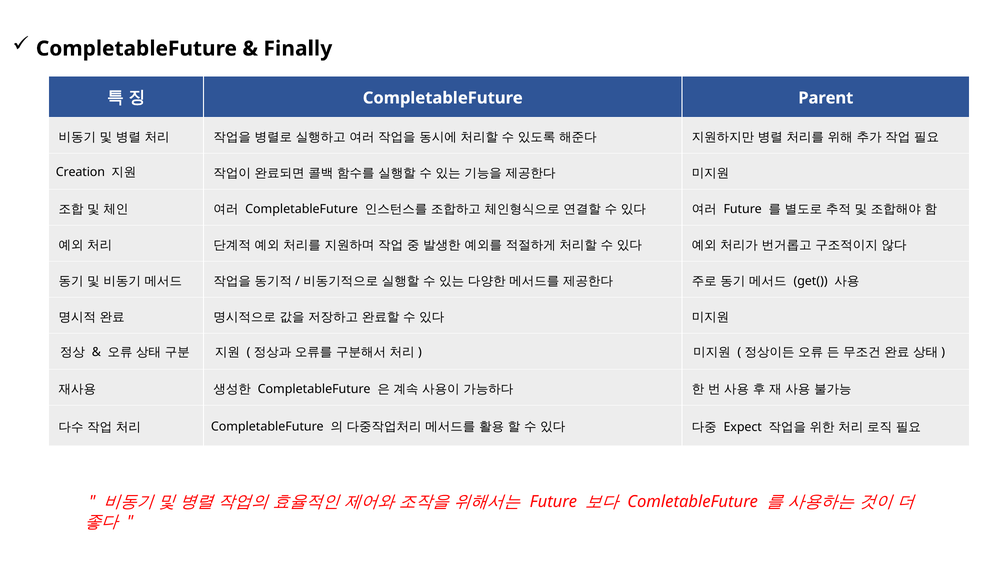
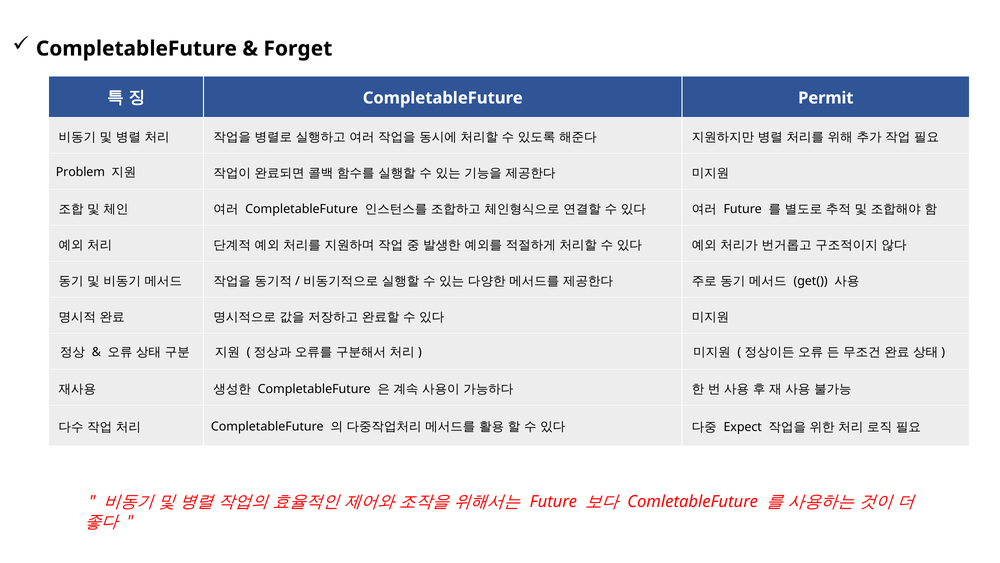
Finally: Finally -> Forget (298, 49)
Parent: Parent -> Permit (826, 98)
Creation: Creation -> Problem (80, 172)
